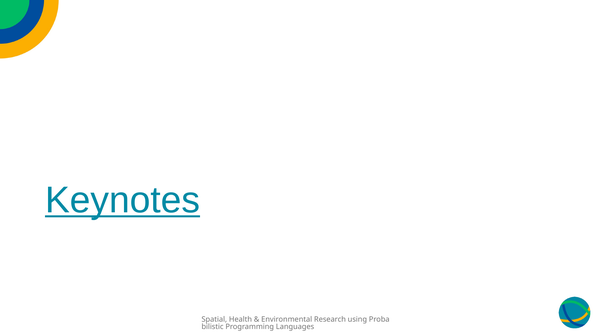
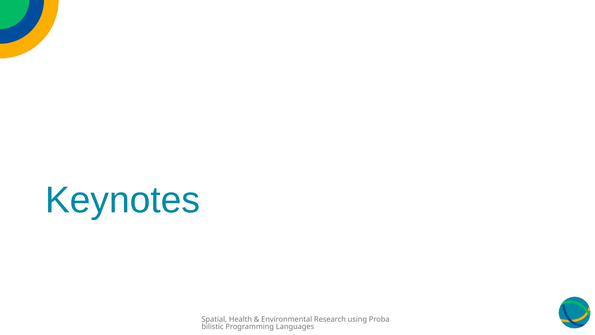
Keynotes underline: present -> none (123, 200)
